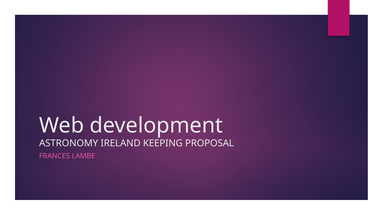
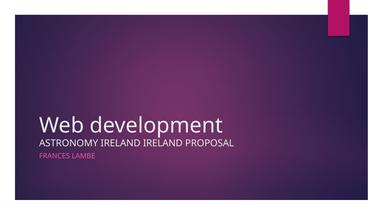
IRELAND KEEPING: KEEPING -> IRELAND (163, 144)
